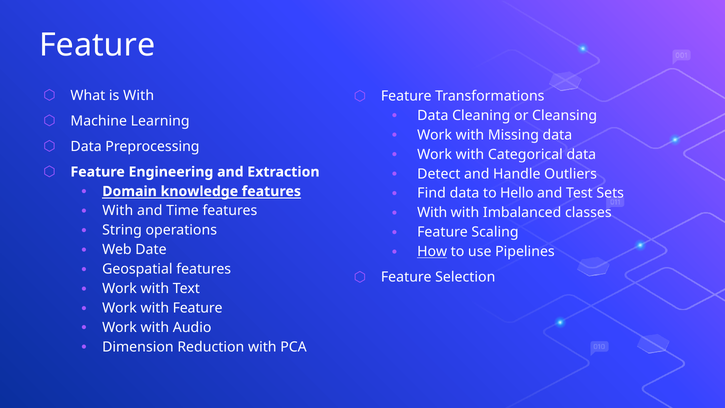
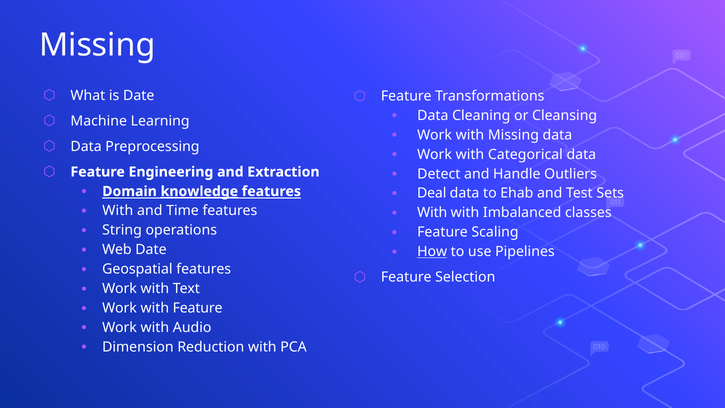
Feature: Feature -> Missing (97, 45)
is With: With -> Date (139, 95)
knowledge underline: none -> present (199, 191)
Find: Find -> Deal (432, 193)
Hello: Hello -> Ehab (517, 193)
